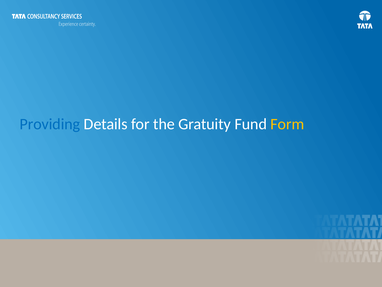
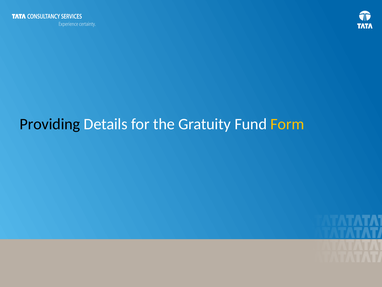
Providing colour: blue -> black (50, 124)
